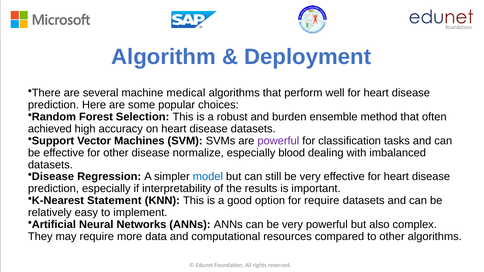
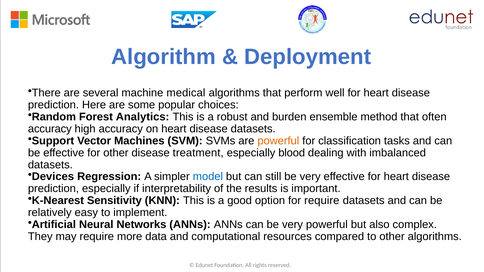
Selection: Selection -> Analytics (143, 117)
achieved: achieved -> accuracy (50, 129)
powerful colour: purple -> orange (278, 141)
normalize: normalize -> treatment (198, 153)
Disease: Disease -> Devices (53, 177)
Statement: Statement -> Sensitivity (114, 201)
